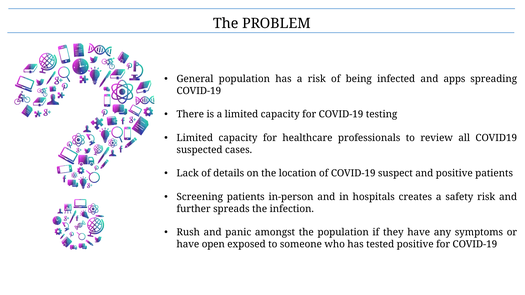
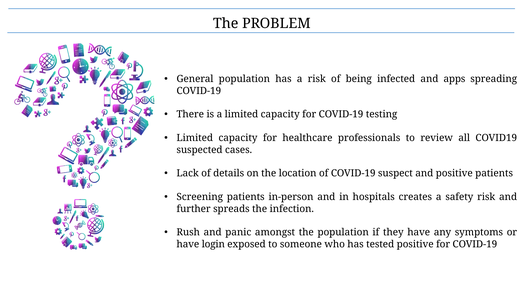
open: open -> login (213, 244)
